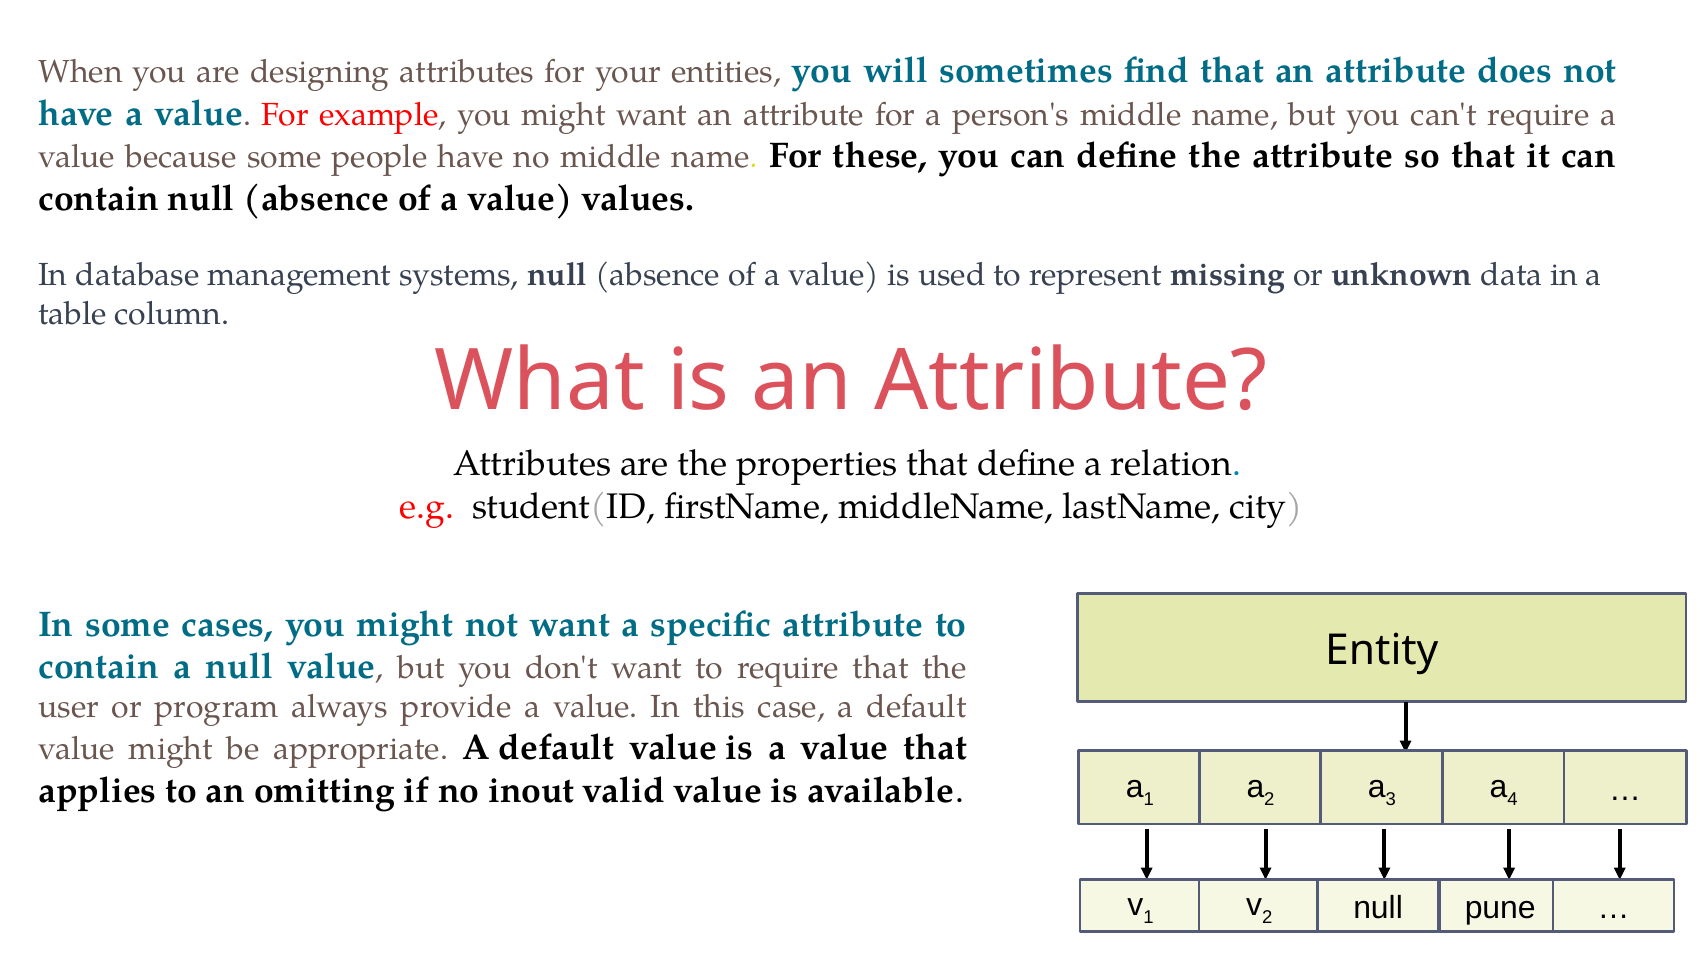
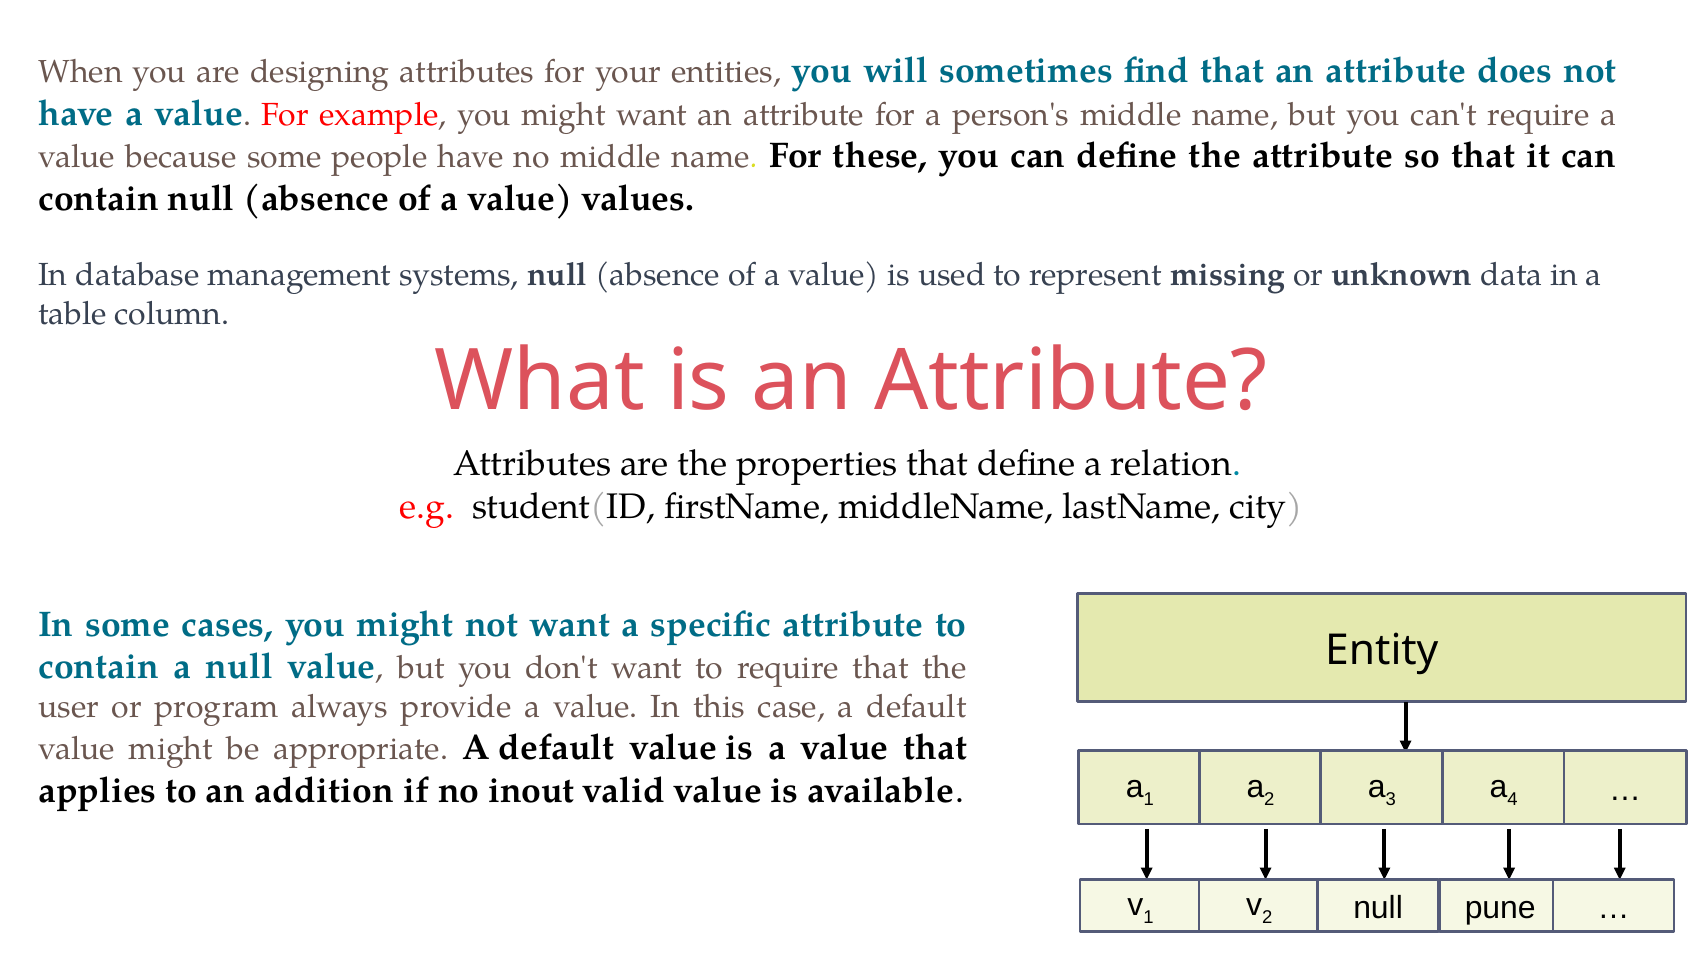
omitting: omitting -> addition (324, 790)
